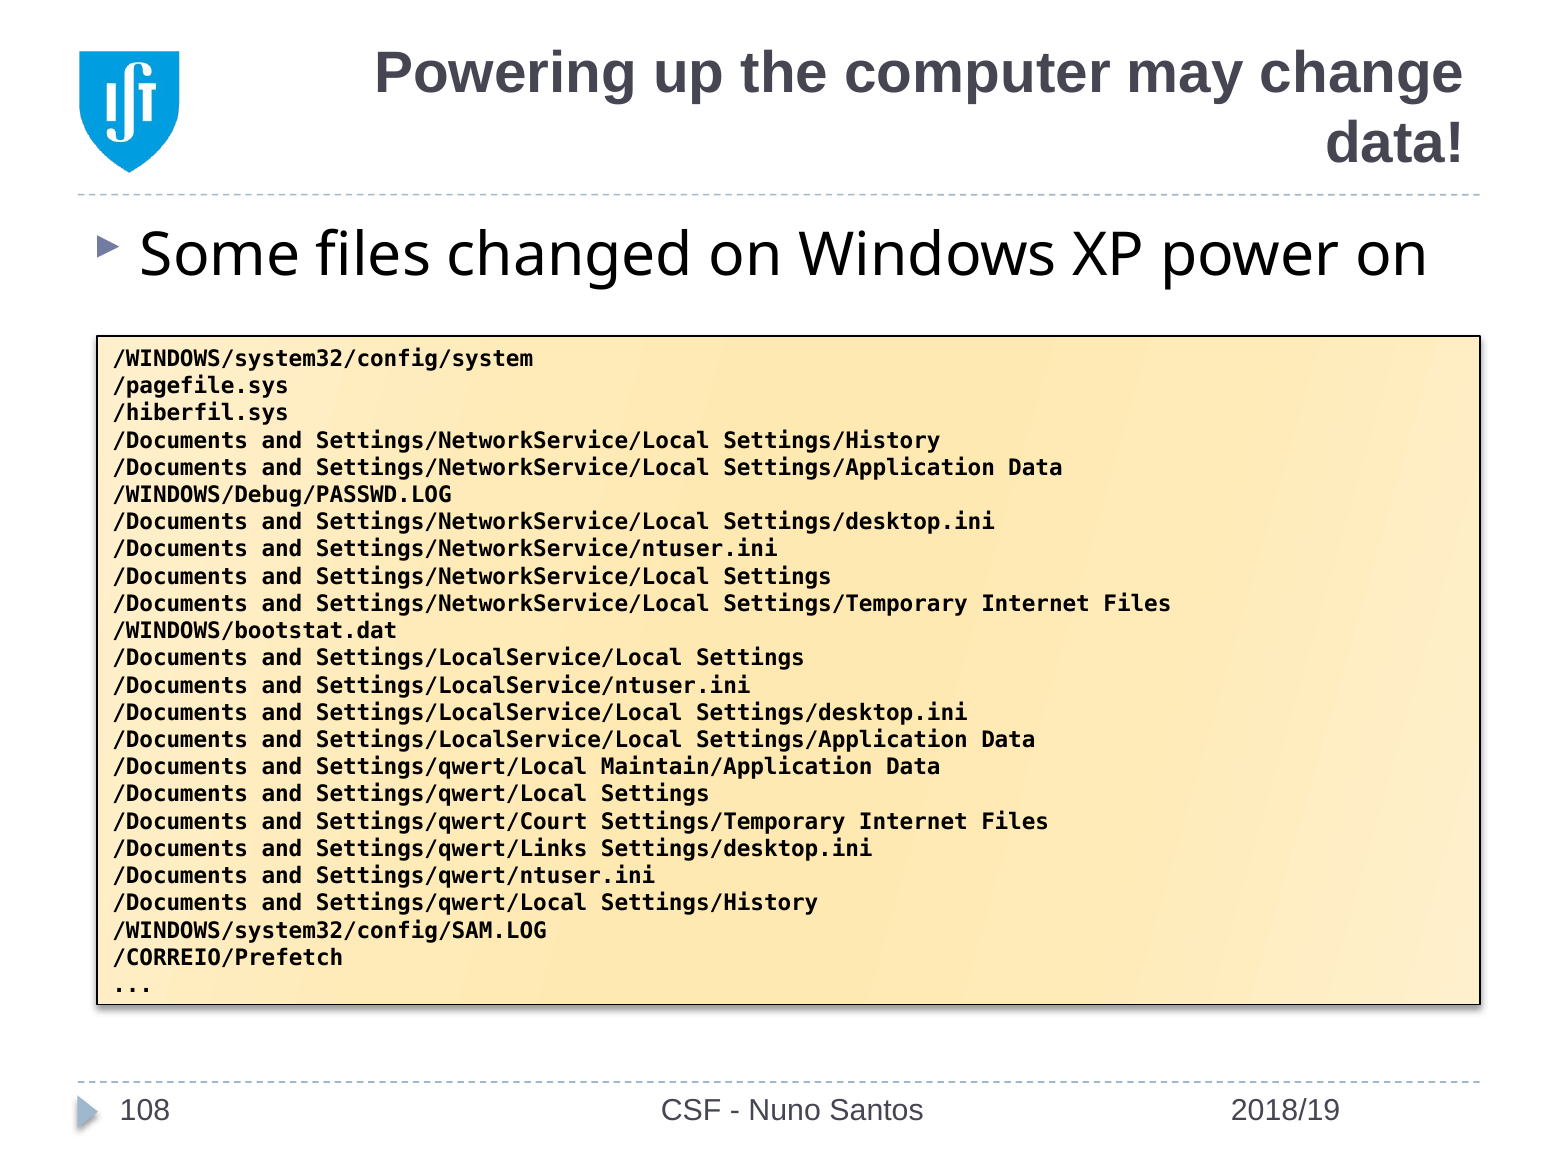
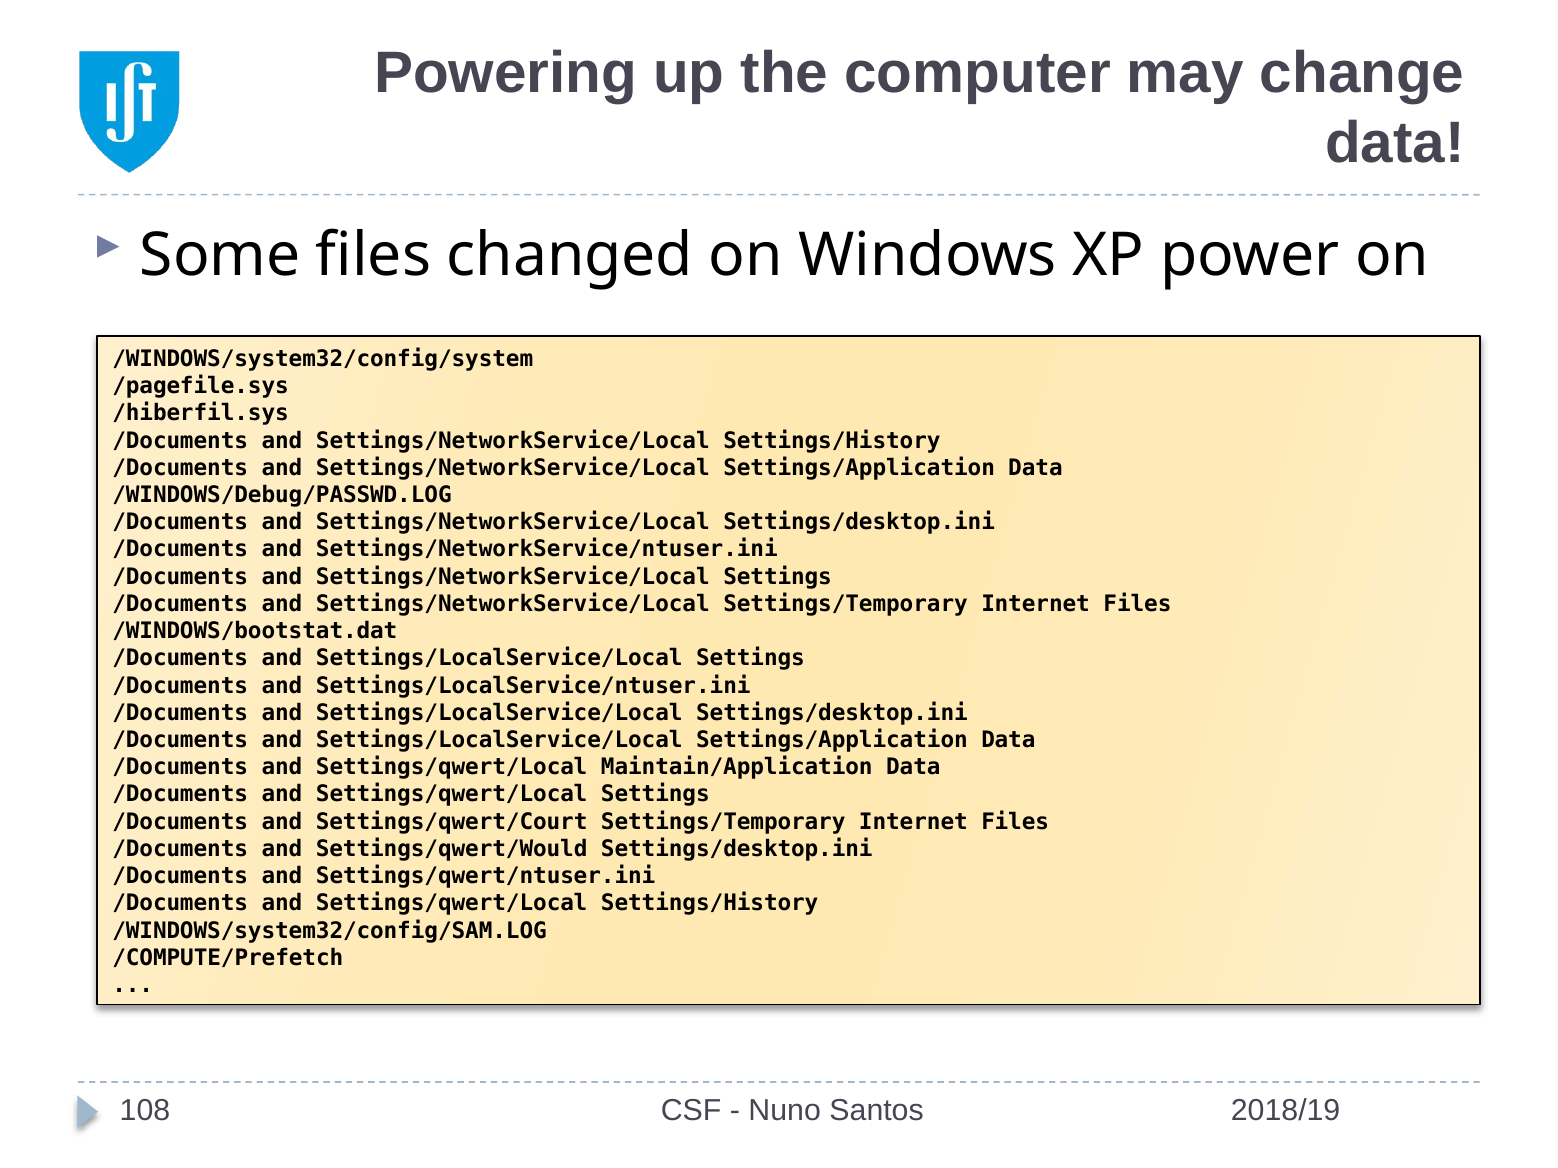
Settings/qwert/Links: Settings/qwert/Links -> Settings/qwert/Would (452, 849)
/CORREIO/Prefetch: /CORREIO/Prefetch -> /COMPUTE/Prefetch (228, 958)
